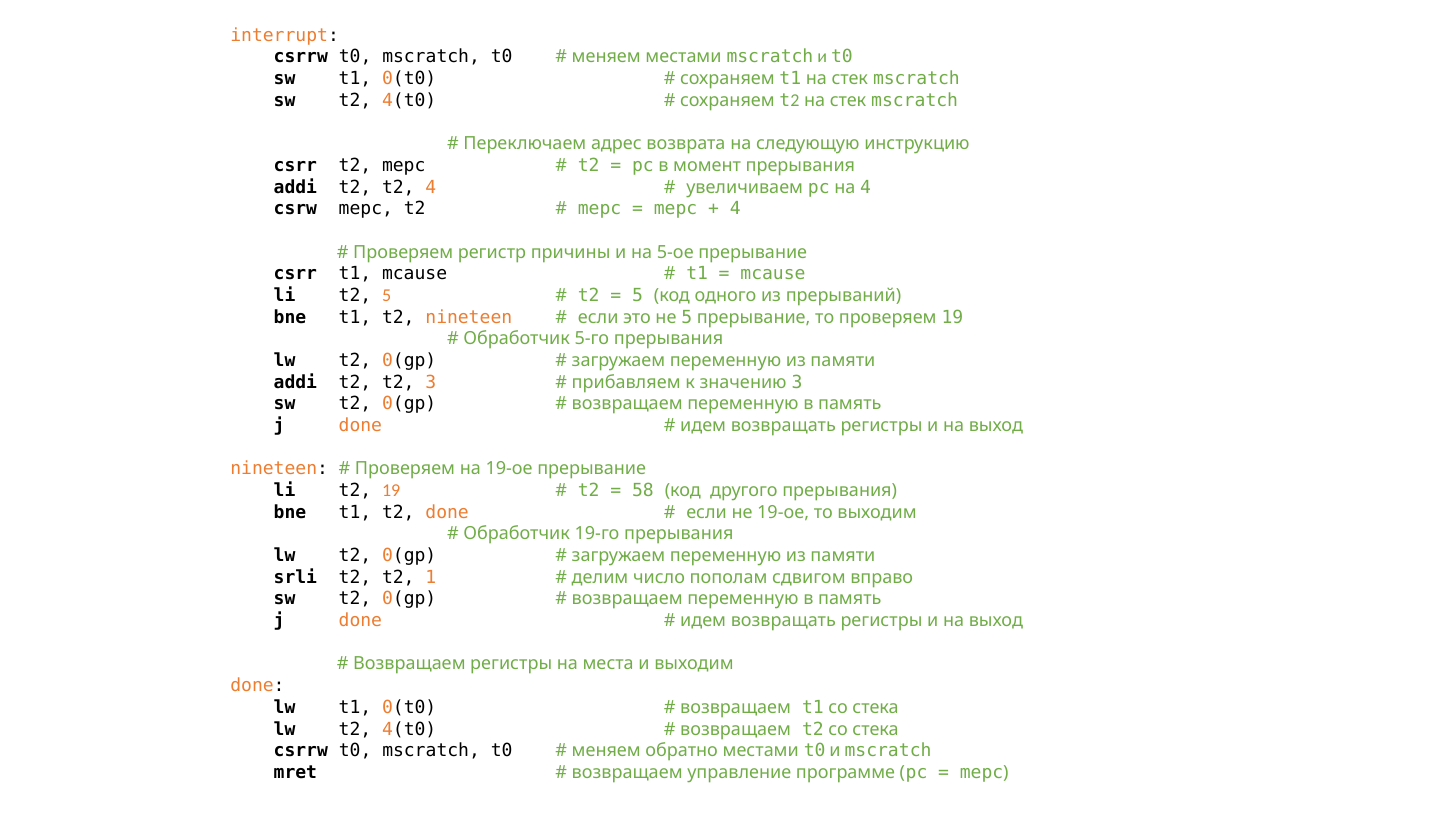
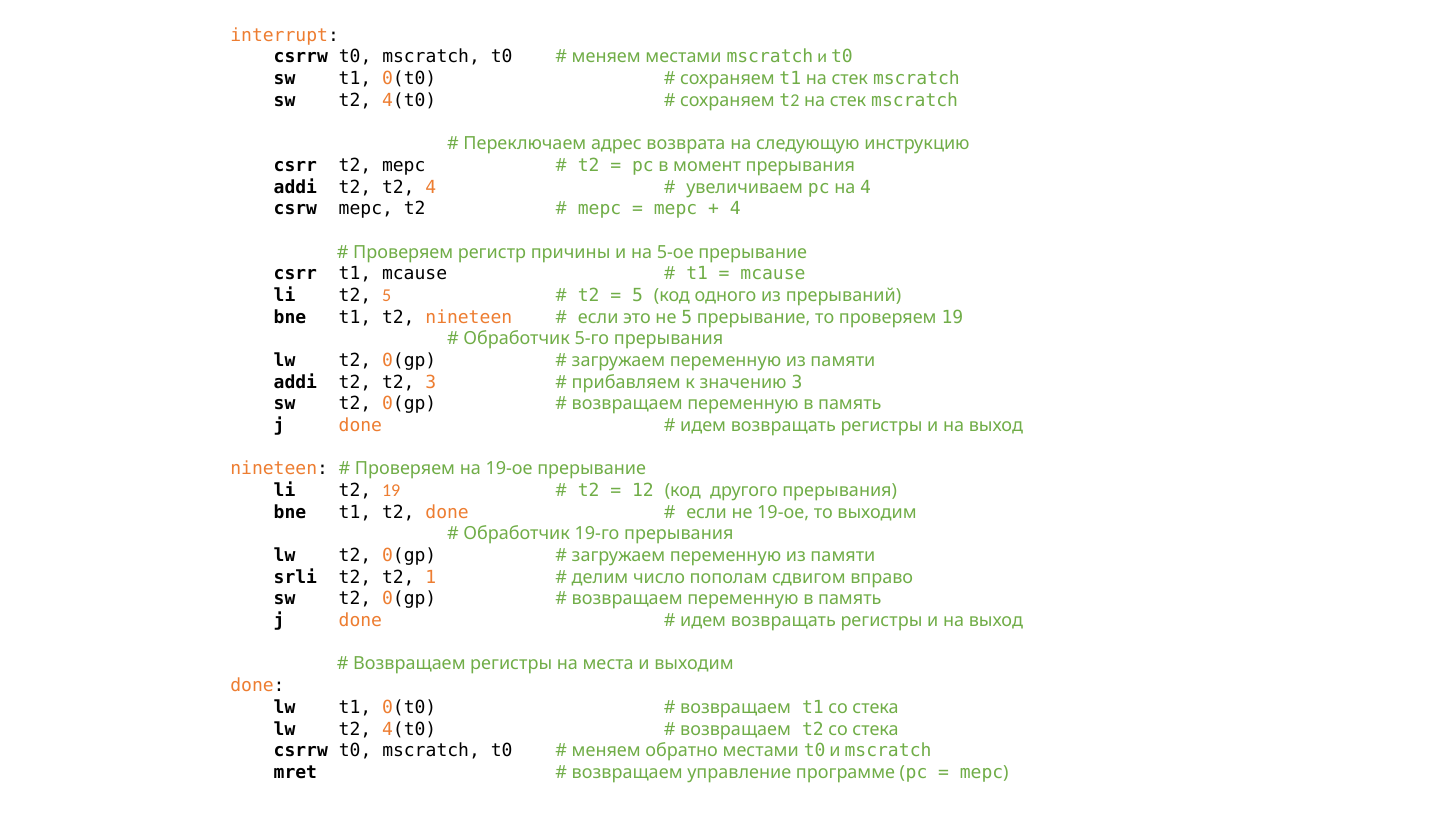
58: 58 -> 12 (643, 490)
